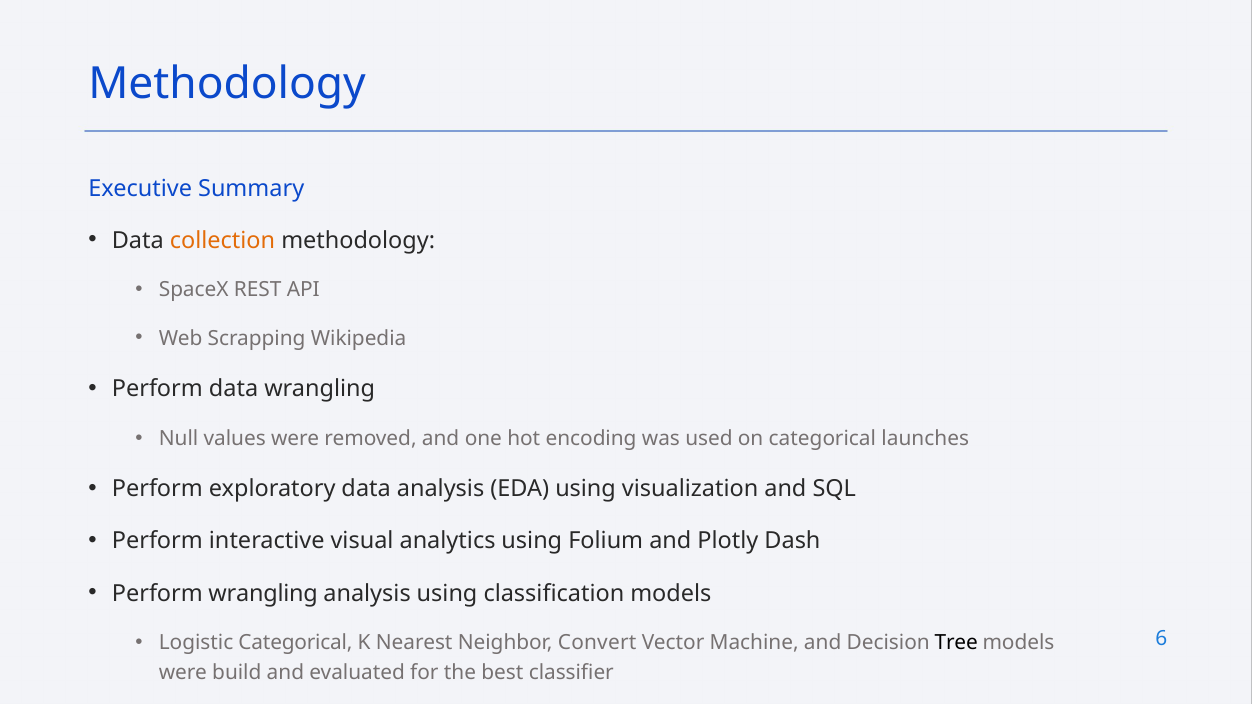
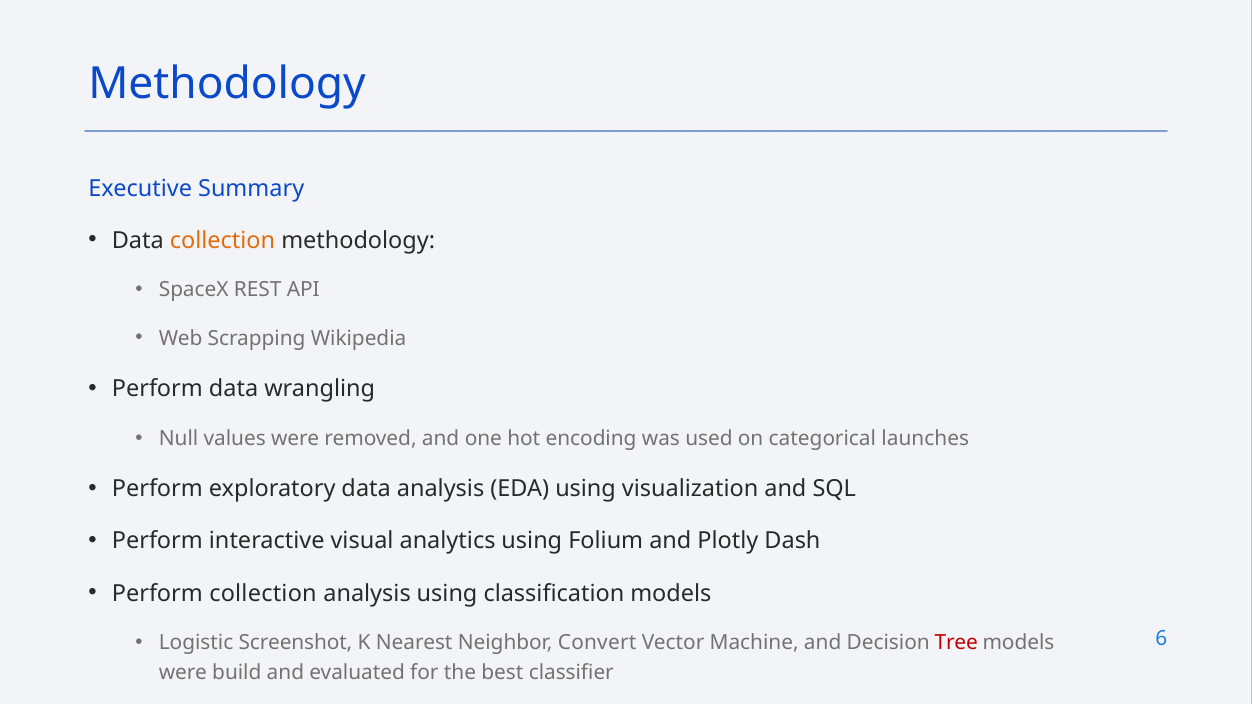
Perform wrangling: wrangling -> collection (263, 593)
Logistic Categorical: Categorical -> Screenshot (295, 643)
Tree colour: black -> red (956, 643)
